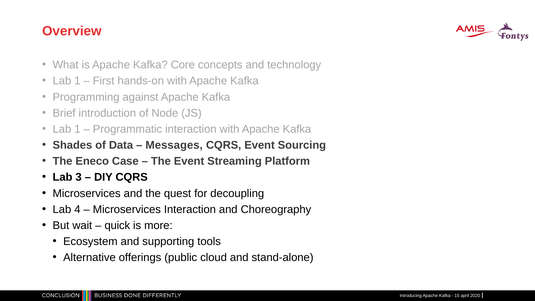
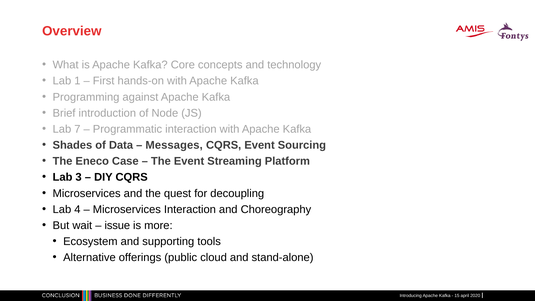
1: 1 -> 7 (77, 129)
quick: quick -> issue (117, 225)
